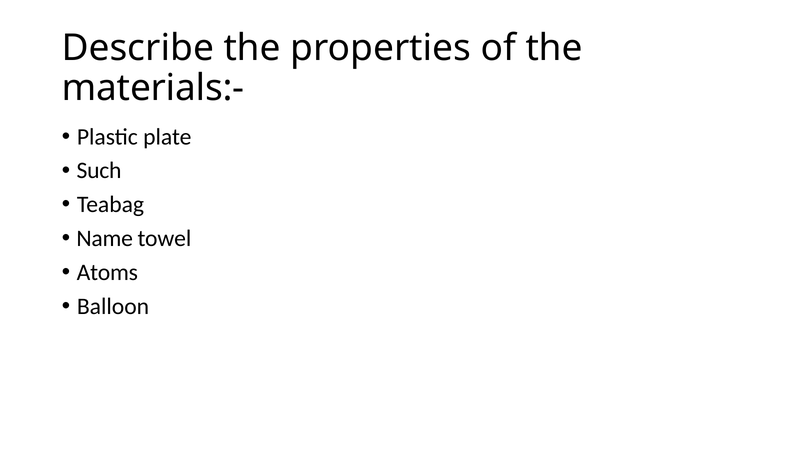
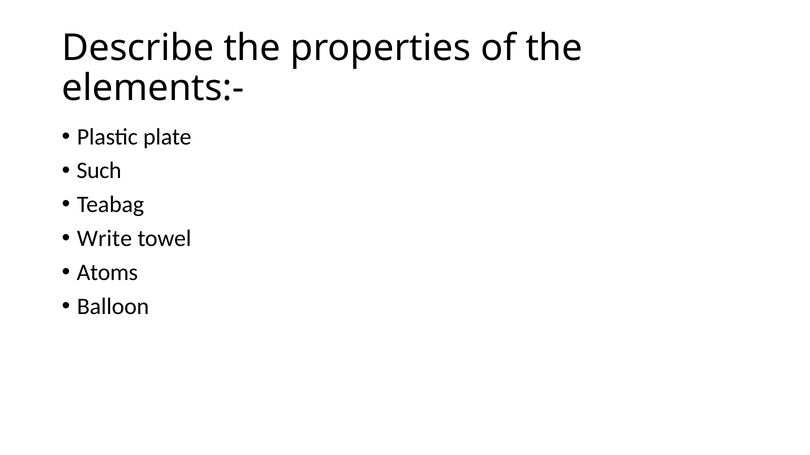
materials:-: materials:- -> elements:- (153, 88)
Name: Name -> Write (104, 239)
